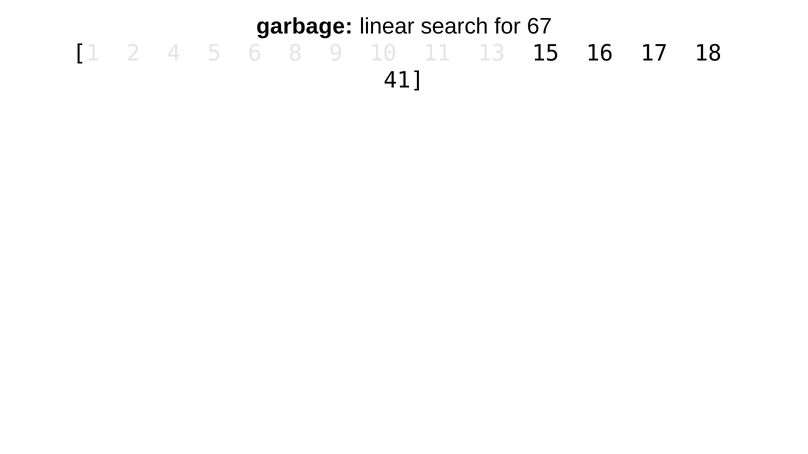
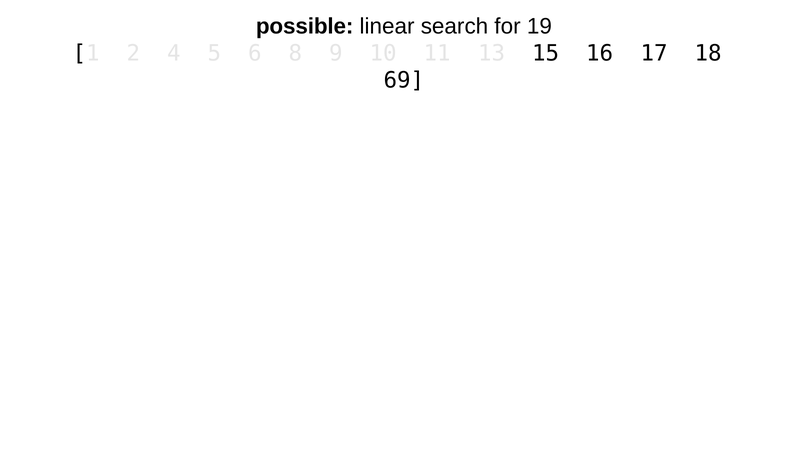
garbage: garbage -> possible (305, 27)
67: 67 -> 19 (539, 27)
41: 41 -> 69 (404, 80)
